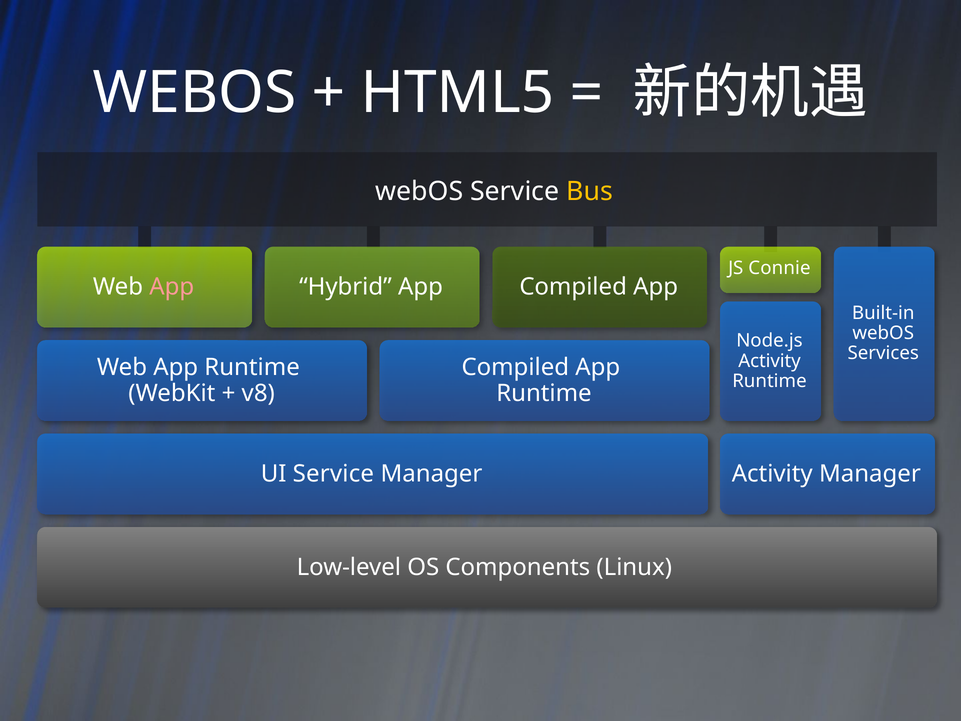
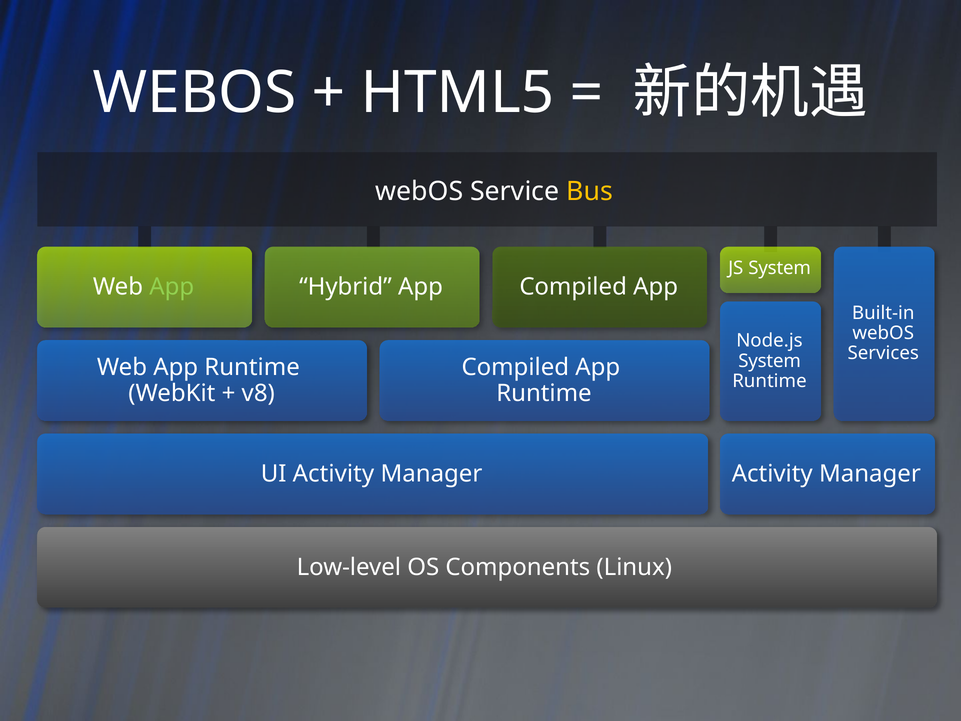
JS Connie: Connie -> System (780, 268)
App colour: pink -> light green (172, 287)
Activity: Activity -> System (770, 361)
UI Service: Service -> Activity (333, 474)
